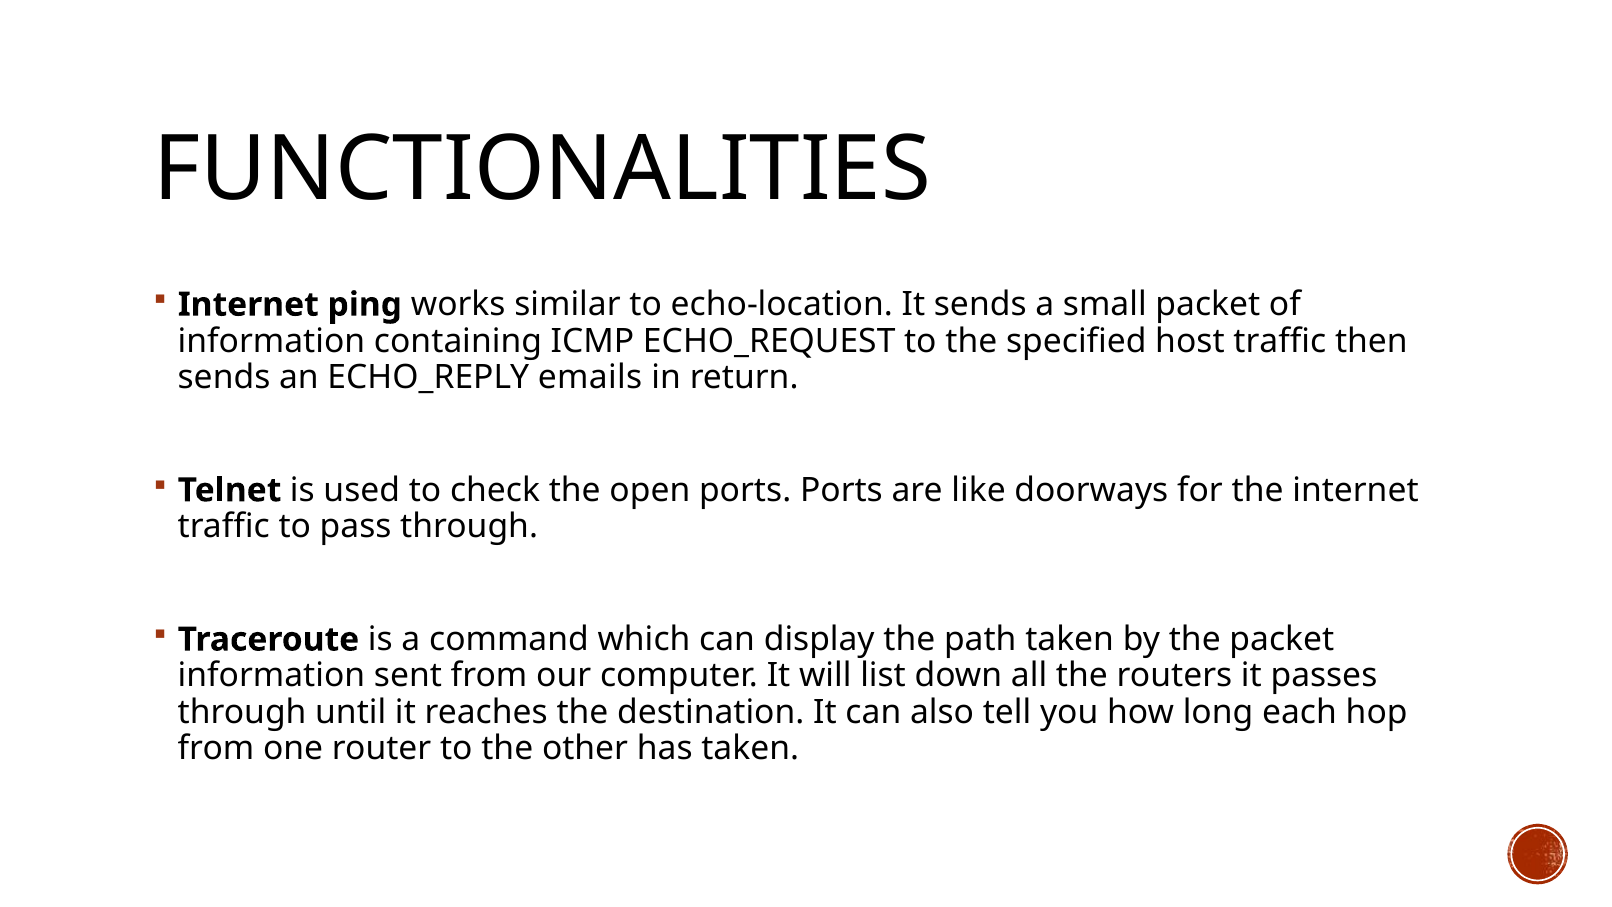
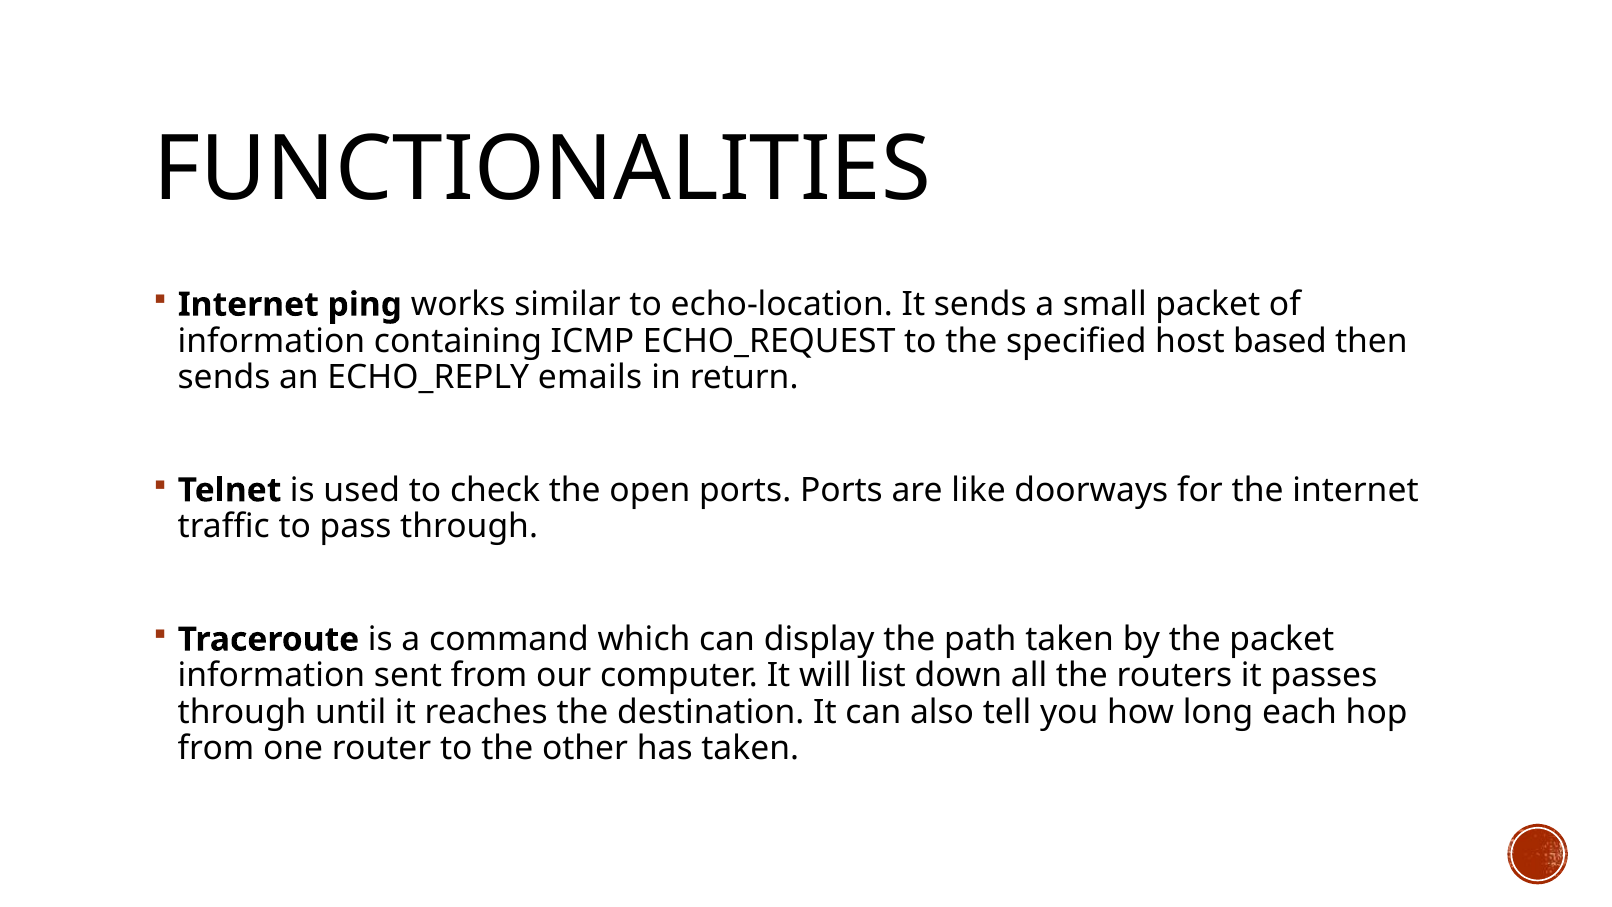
host traffic: traffic -> based (1280, 341)
